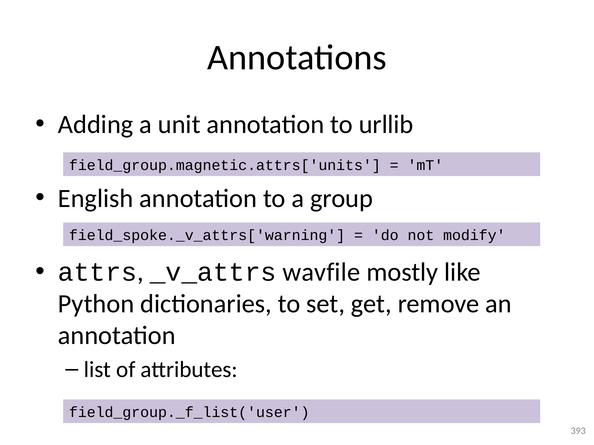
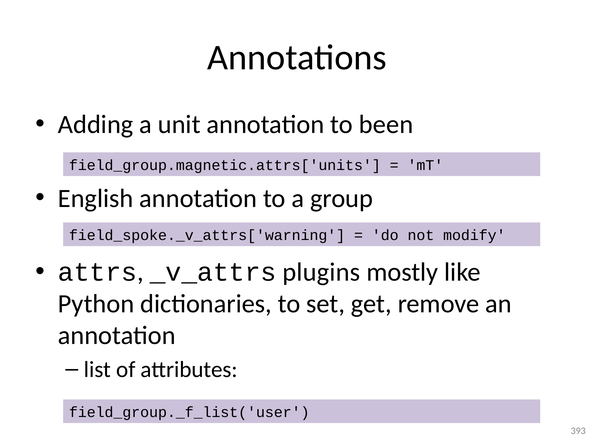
urllib: urllib -> been (386, 125)
wavfile: wavfile -> plugins (321, 273)
